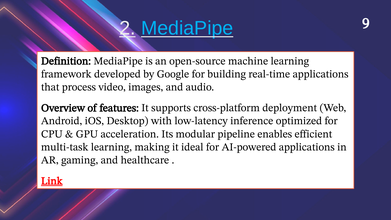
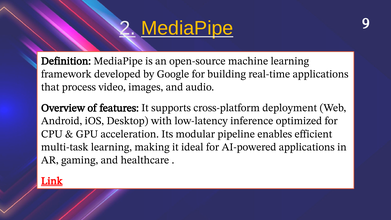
MediaPipe colour: light blue -> yellow (187, 28)
